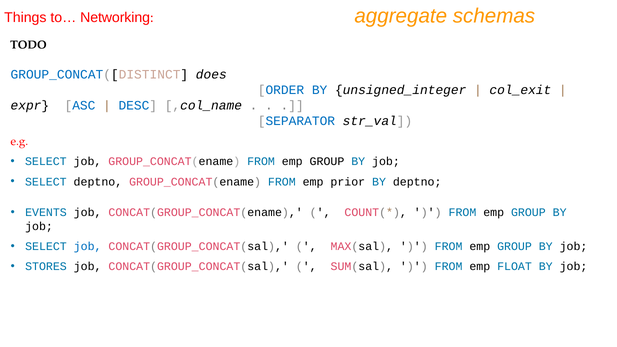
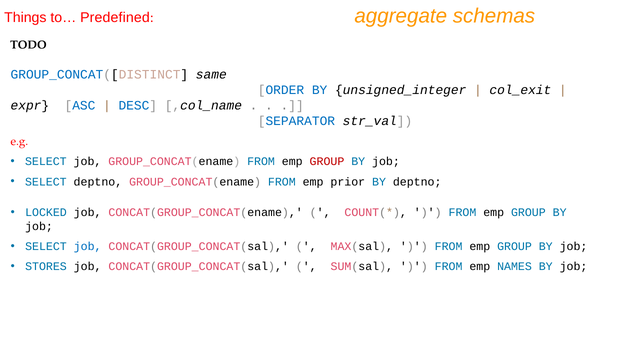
Networking: Networking -> Predefined (115, 18)
does: does -> same (211, 75)
GROUP colour: black -> red (327, 162)
EVENTS: EVENTS -> LOCKED (46, 213)
FLOAT: FLOAT -> NAMES (515, 267)
